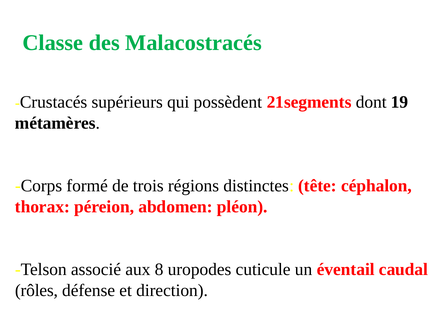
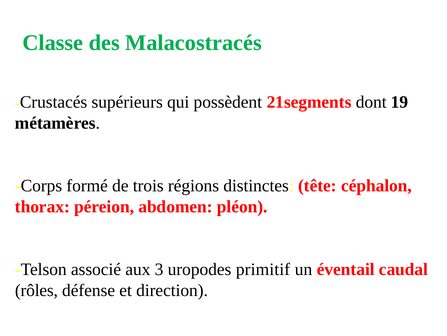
8: 8 -> 3 (159, 269)
cuticule: cuticule -> primitif (263, 269)
